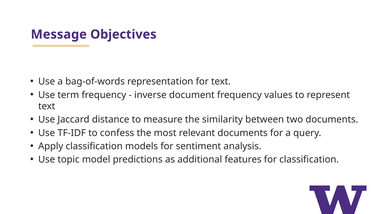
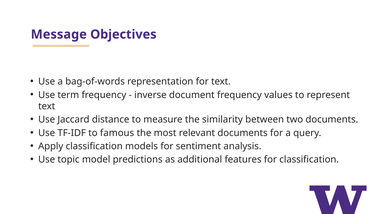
confess: confess -> famous (117, 133)
